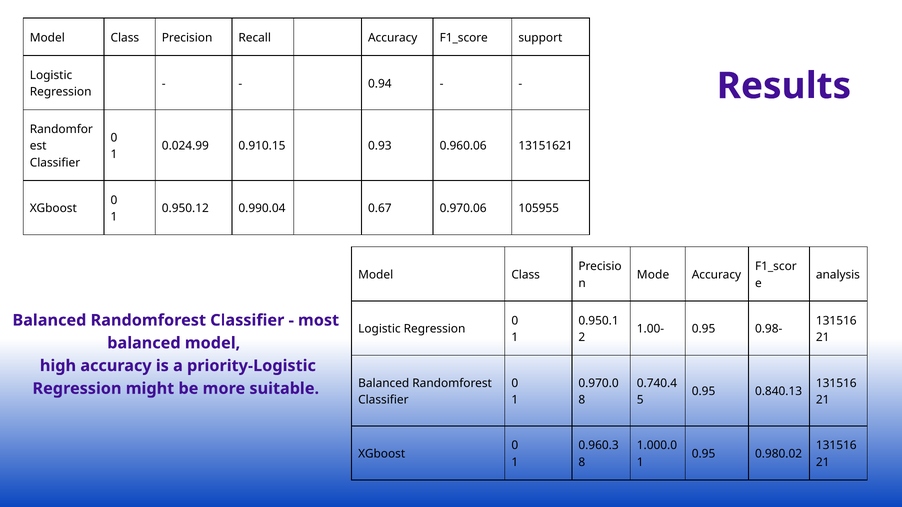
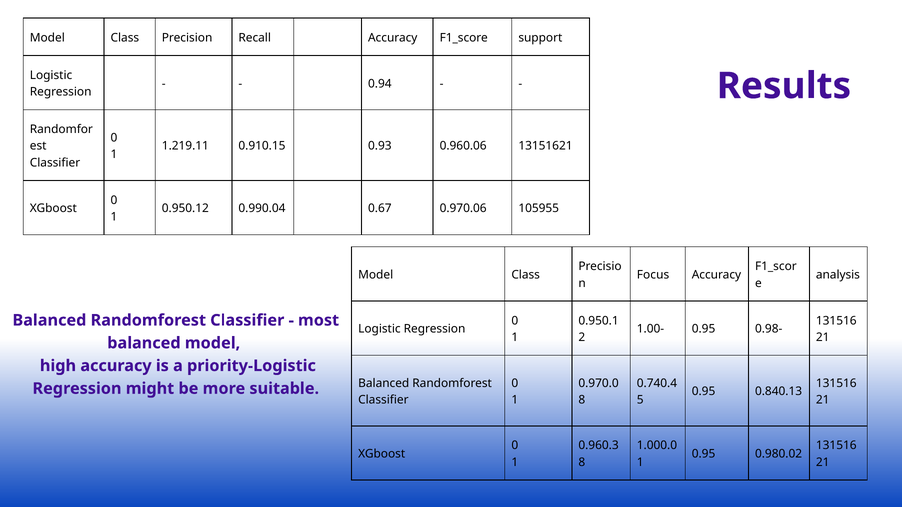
0.024.99: 0.024.99 -> 1.219.11 (185, 146)
Mode: Mode -> Focus (653, 275)
